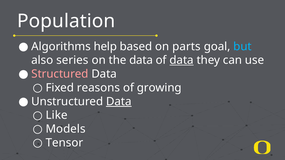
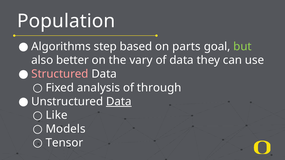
help: help -> step (105, 47)
but colour: light blue -> light green (242, 47)
series: series -> better (72, 60)
the data: data -> vary (141, 60)
data underline: present -> none (182, 60)
reasons: reasons -> analysis (98, 88)
growing: growing -> through (159, 88)
